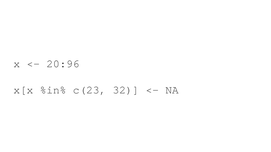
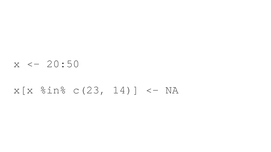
20:96: 20:96 -> 20:50 (63, 64)
32: 32 -> 14 (126, 90)
